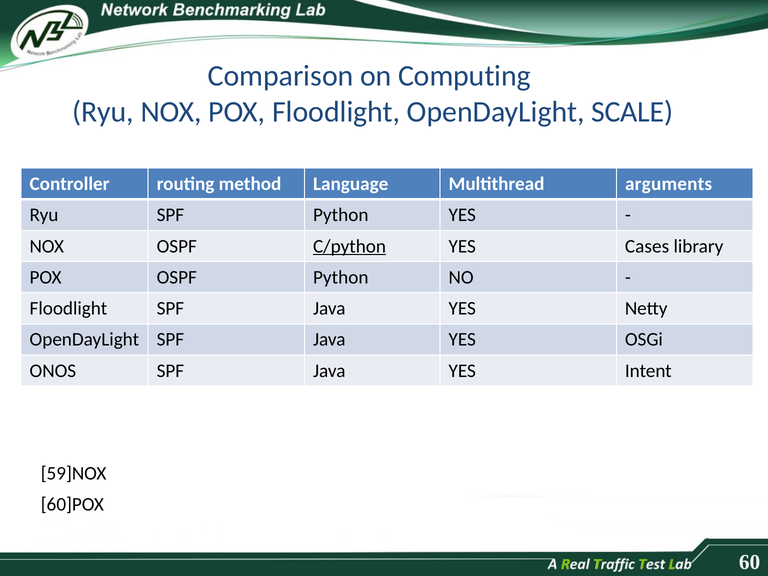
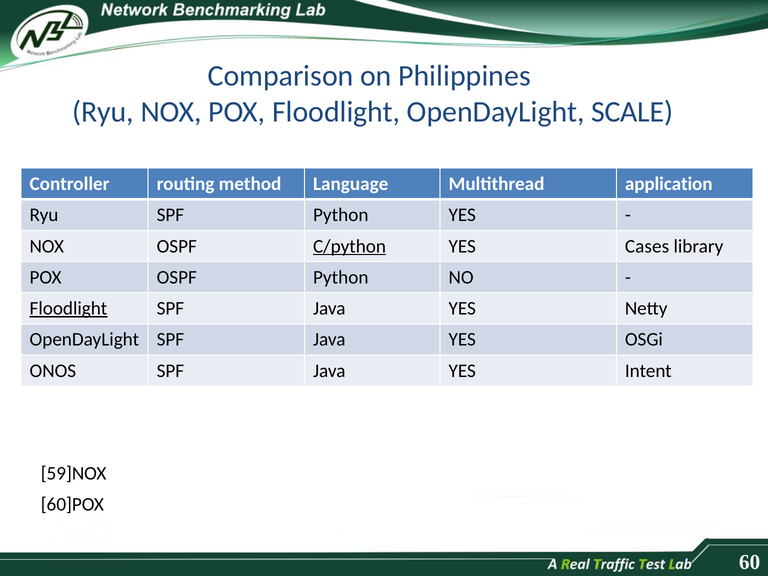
Computing: Computing -> Philippines (464, 76)
arguments: arguments -> application (669, 184)
Floodlight underline: none -> present (68, 308)
